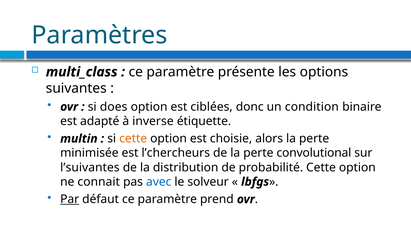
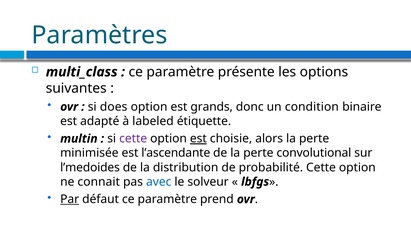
ciblées: ciblées -> grands (212, 107)
inverse: inverse -> labeled (153, 121)
cette colour: orange -> purple (133, 139)
est underline: none -> present (198, 139)
l’chercheurs: l’chercheurs -> l’ascendante (176, 153)
l’suivantes: l’suivantes -> l’medoides (90, 168)
